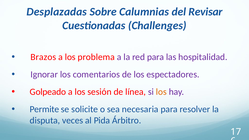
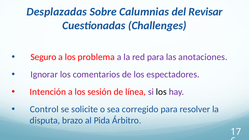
Brazos: Brazos -> Seguro (43, 57)
hospitalidad: hospitalidad -> anotaciones (203, 57)
Golpeado: Golpeado -> Intención (48, 92)
los colour: orange -> black (161, 92)
Permite: Permite -> Control (44, 109)
necesaria: necesaria -> corregido (140, 109)
veces: veces -> brazo (73, 121)
